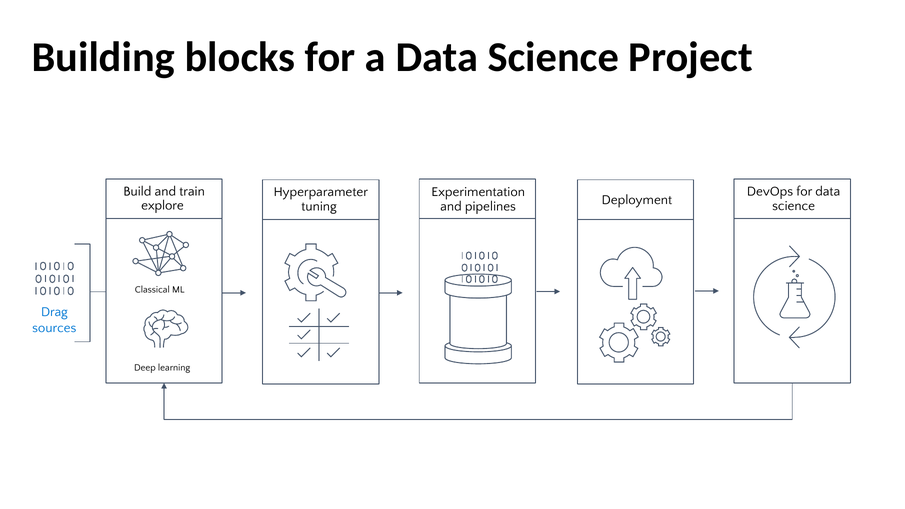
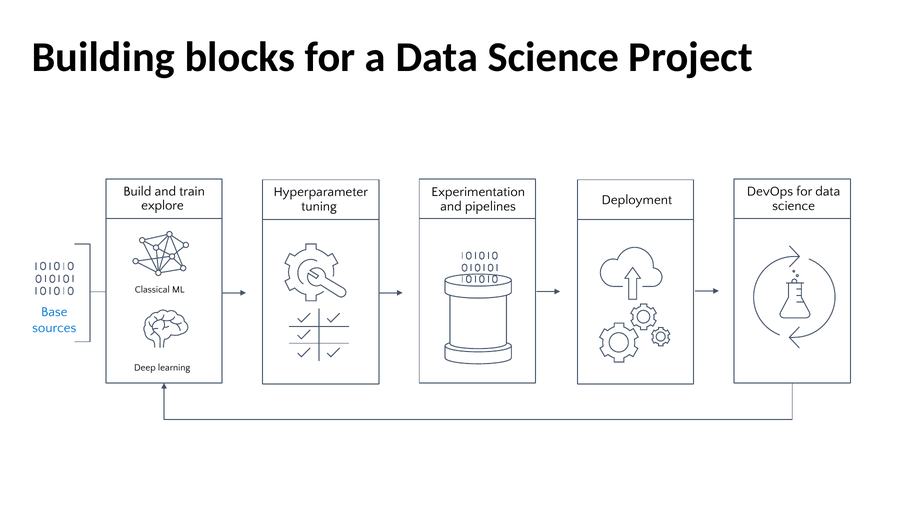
Drag: Drag -> Base (54, 312)
